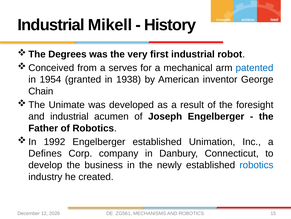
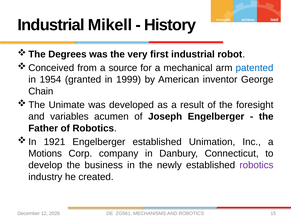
serves: serves -> source (123, 68)
1938: 1938 -> 1999 (129, 79)
and industrial: industrial -> variables (69, 116)
1992: 1992 -> 1921 (54, 141)
Defines: Defines -> Motions (45, 153)
robotics colour: blue -> purple (256, 165)
